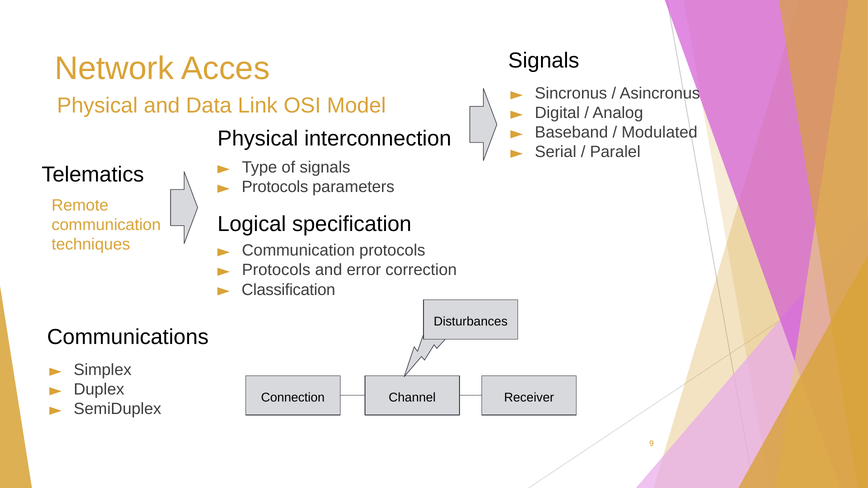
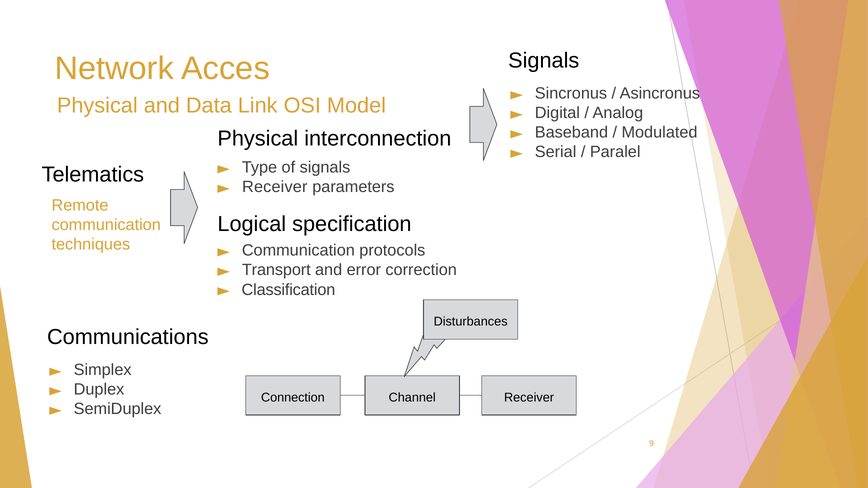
Protocols: Protocols -> Receiver (275, 187)
Protocols: Protocols -> Transport (276, 270)
